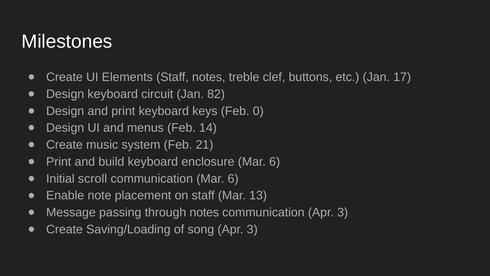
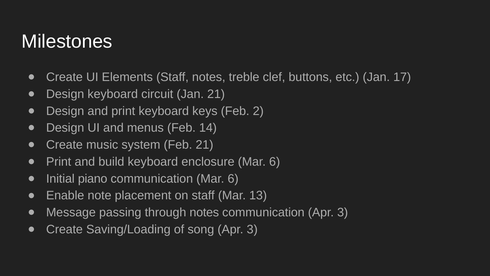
Jan 82: 82 -> 21 (216, 94)
0: 0 -> 2 (258, 111)
scroll: scroll -> piano (93, 178)
